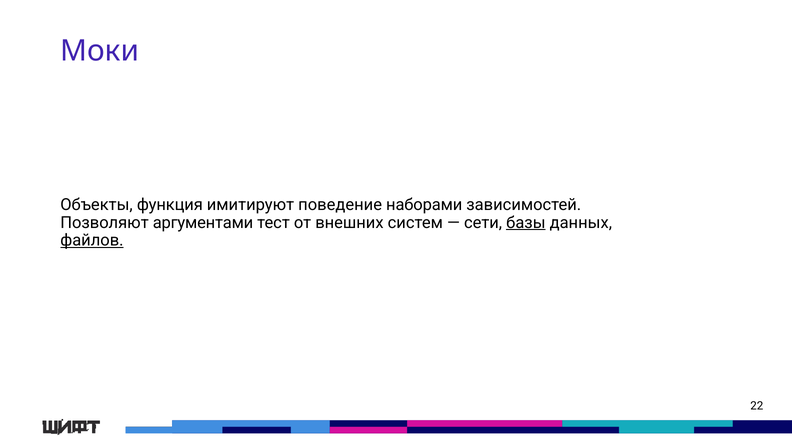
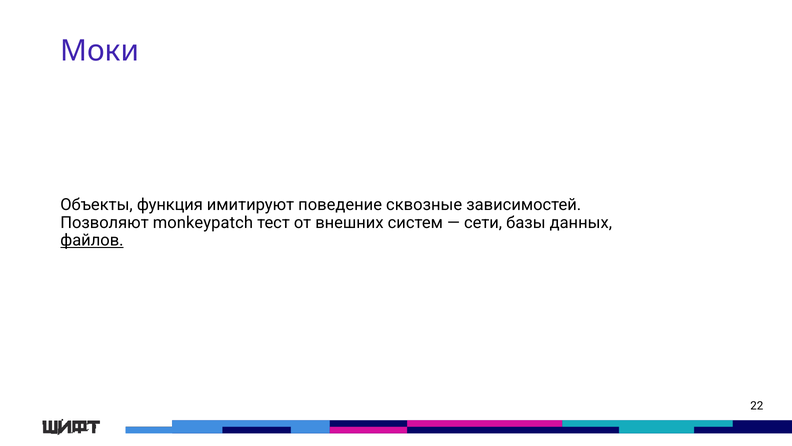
наборами: наборами -> сквозные (424, 204)
аргументами: аргументами -> monkeypatch (203, 222)
базы underline: present -> none (526, 222)
